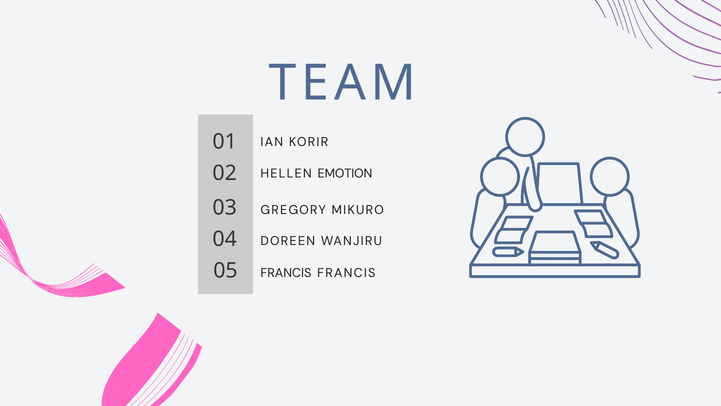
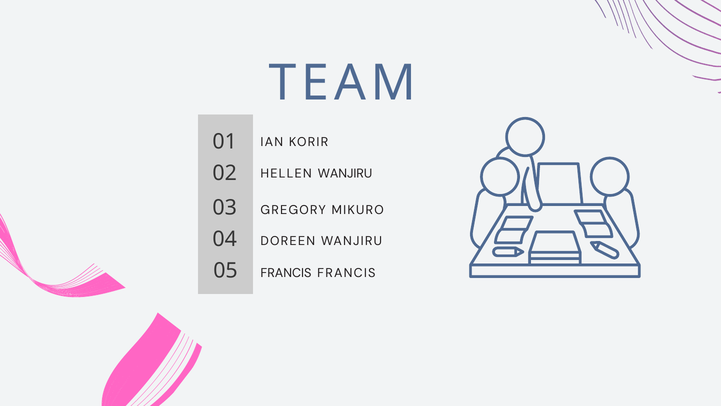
HELLEN EMOTION: EMOTION -> WANJIRU (345, 173)
